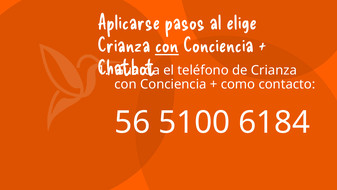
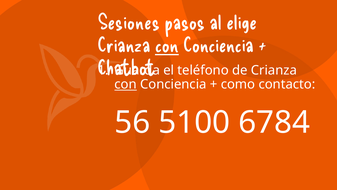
Aplicarse: Aplicarse -> Sesiones (129, 23)
con underline: none -> present (126, 84)
6184: 6184 -> 6784 (274, 122)
